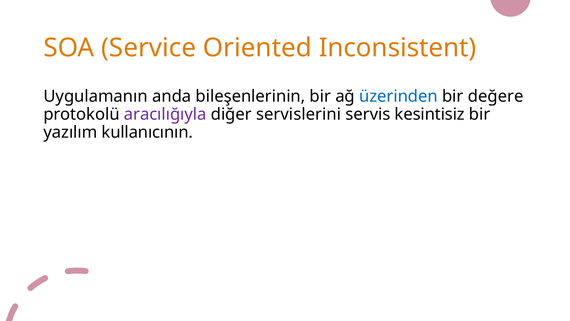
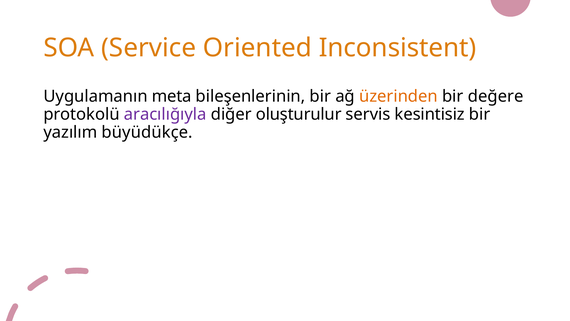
anda: anda -> meta (172, 96)
üzerinden colour: blue -> orange (398, 96)
servislerini: servislerini -> oluşturulur (299, 114)
kullanıcının: kullanıcının -> büyüdükçe (147, 132)
